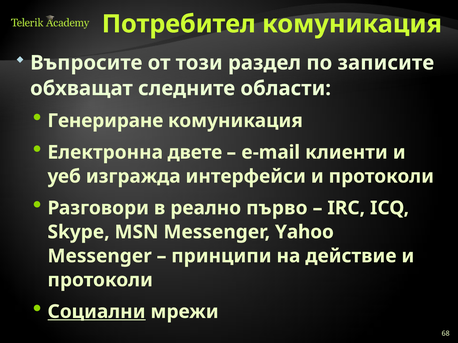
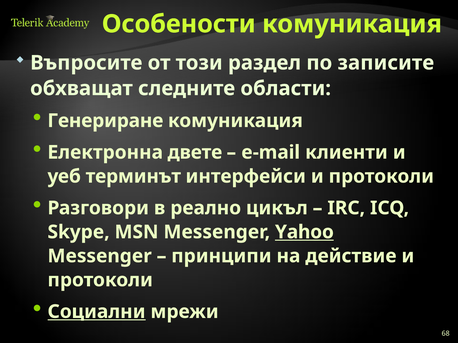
Потребител: Потребител -> Особености (179, 24)
изгражда: изгражда -> терминът (133, 177)
първо: първо -> цикъл (277, 208)
Yahoo underline: none -> present (304, 232)
